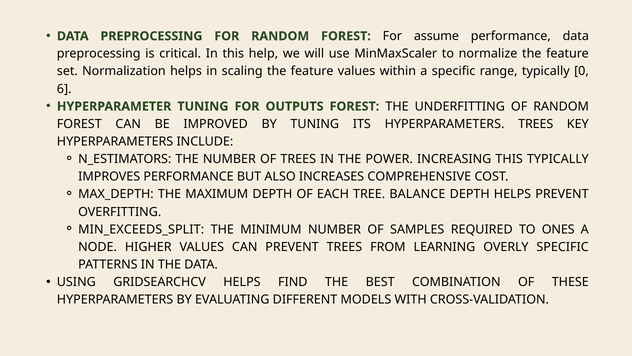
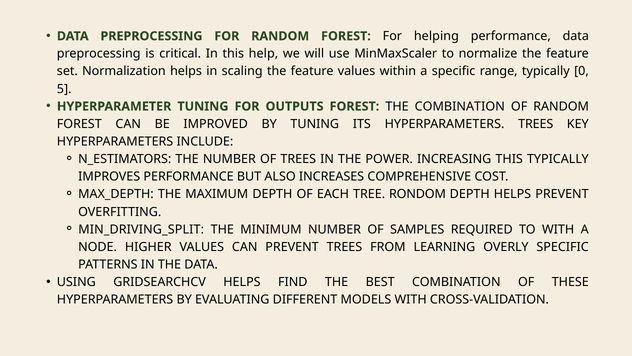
assume: assume -> helping (436, 36)
6: 6 -> 5 (64, 89)
THE UNDERFITTING: UNDERFITTING -> COMBINATION (460, 106)
BALANCE: BALANCE -> RONDOM (417, 194)
MIN_EXCEEDS_SPLIT: MIN_EXCEEDS_SPLIT -> MIN_DRIVING_SPLIT (141, 229)
TO ONES: ONES -> WITH (558, 229)
